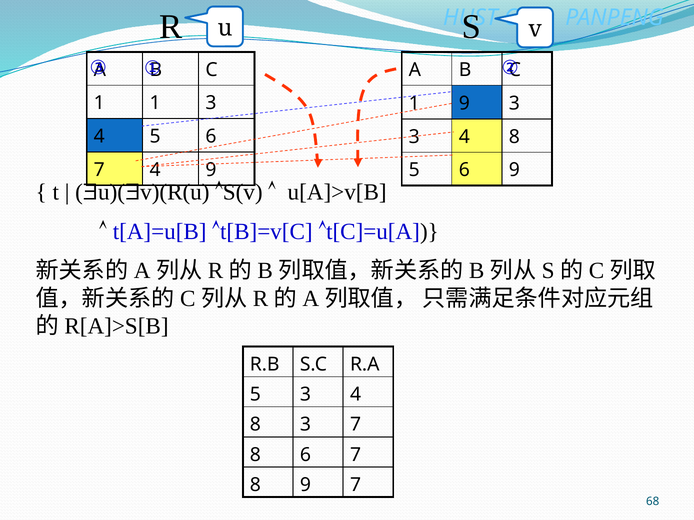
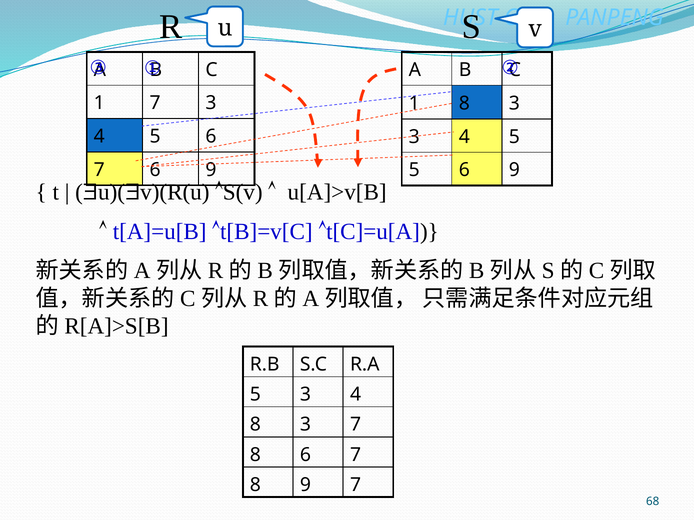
1 1: 1 -> 7 (155, 103)
1 9: 9 -> 8 (464, 103)
8: 8 -> 5 (514, 137)
7 4: 4 -> 6 (155, 170)
